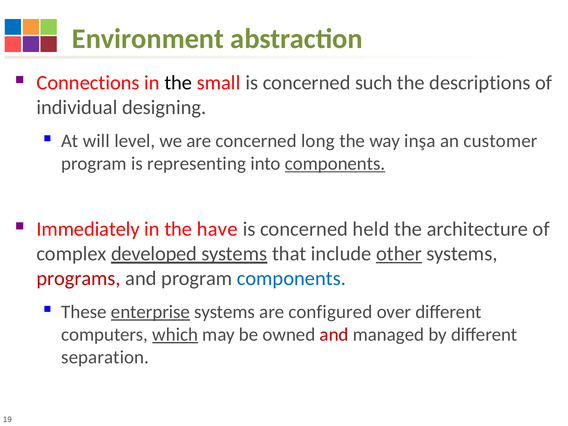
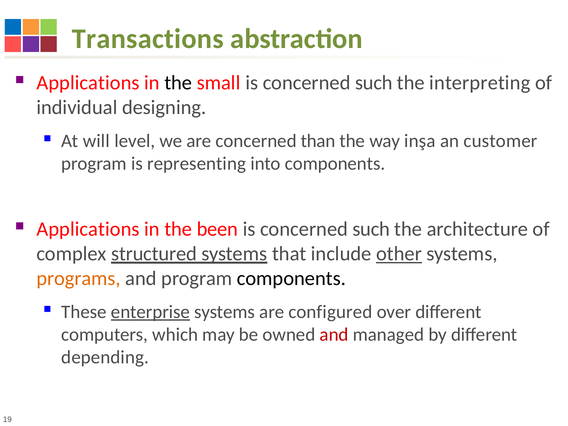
Environment: Environment -> Transactions (148, 39)
Connections: Connections -> Applications (88, 83)
descriptions: descriptions -> interpreting (480, 83)
long: long -> than (318, 141)
components underline: present -> none (335, 164)
Immediately: Immediately -> Applications (88, 229)
have: have -> been (217, 229)
held: held -> such (371, 229)
developed: developed -> structured (154, 254)
programs colour: red -> orange (79, 278)
components colour: blue -> black (291, 278)
which underline: present -> none (175, 335)
separation: separation -> depending (105, 357)
